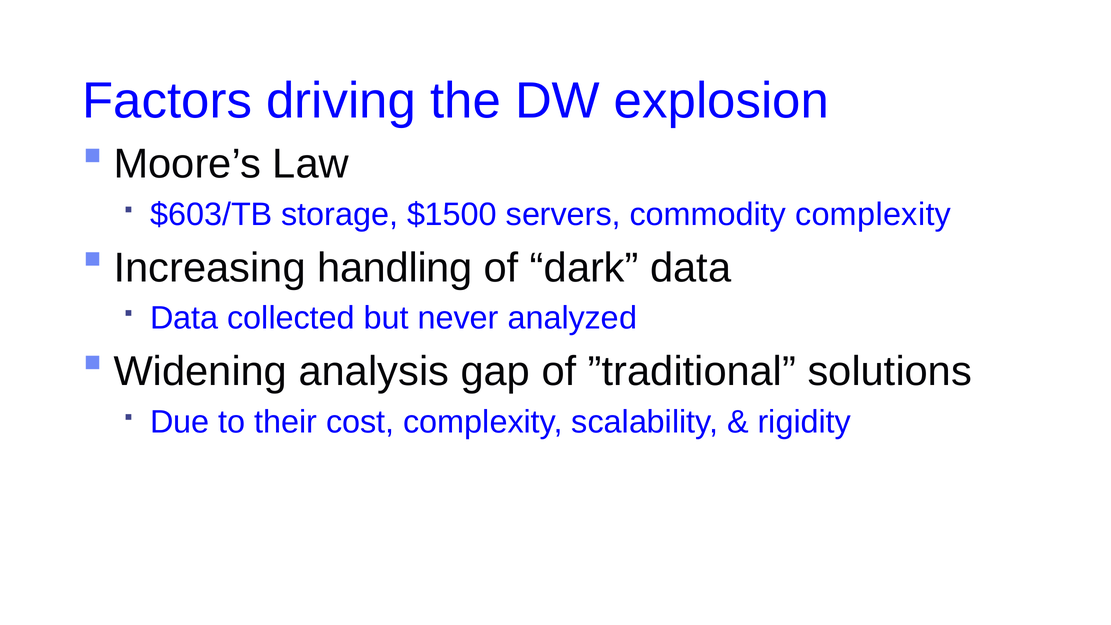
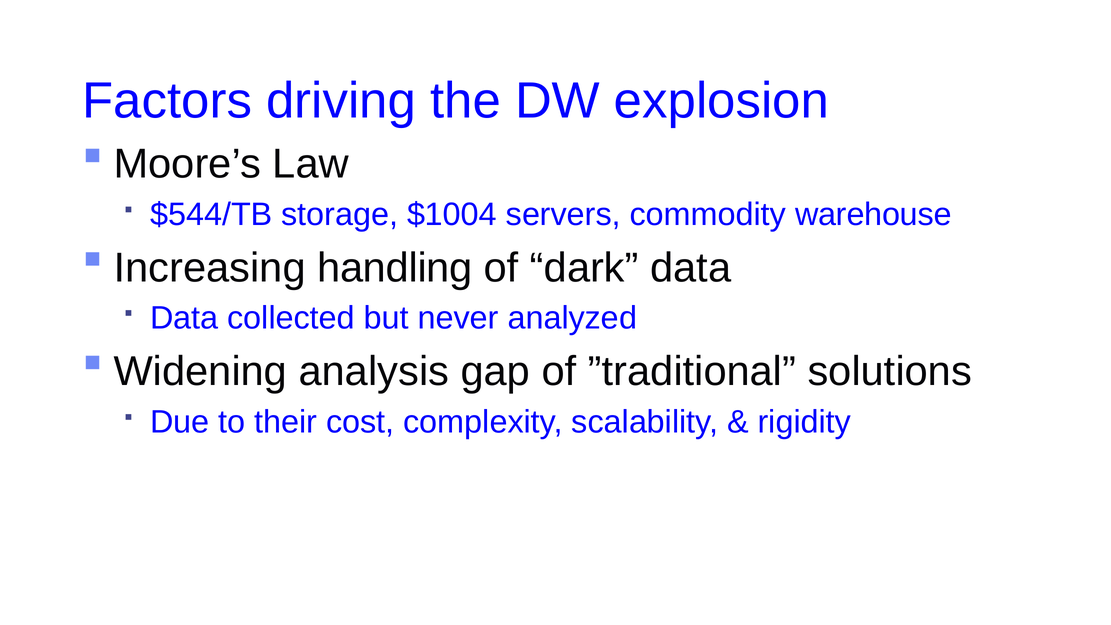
$603/TB: $603/TB -> $544/TB (211, 214)
$1500: $1500 -> $1004 (452, 214)
commodity complexity: complexity -> warehouse (873, 214)
